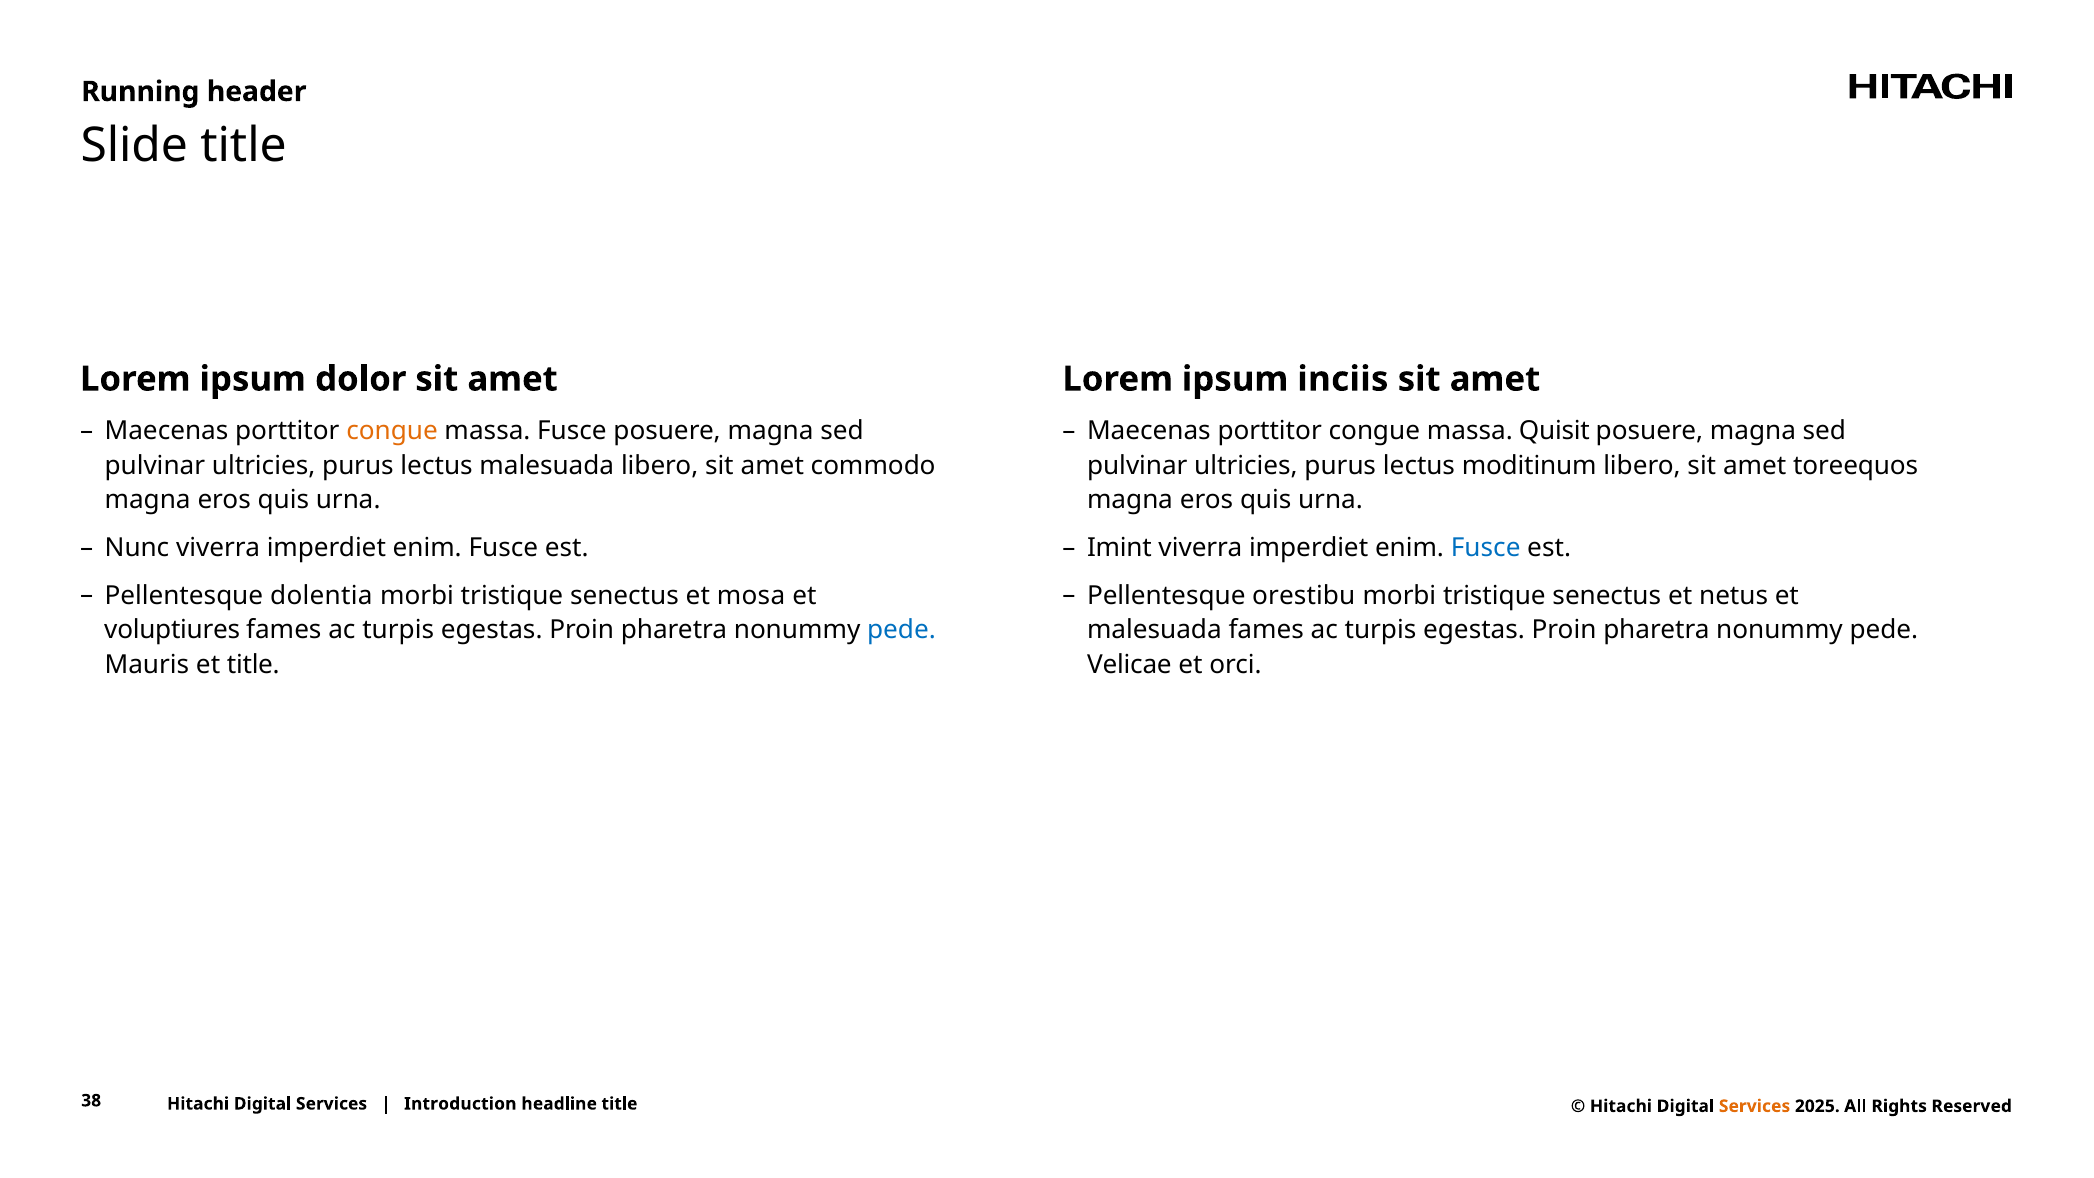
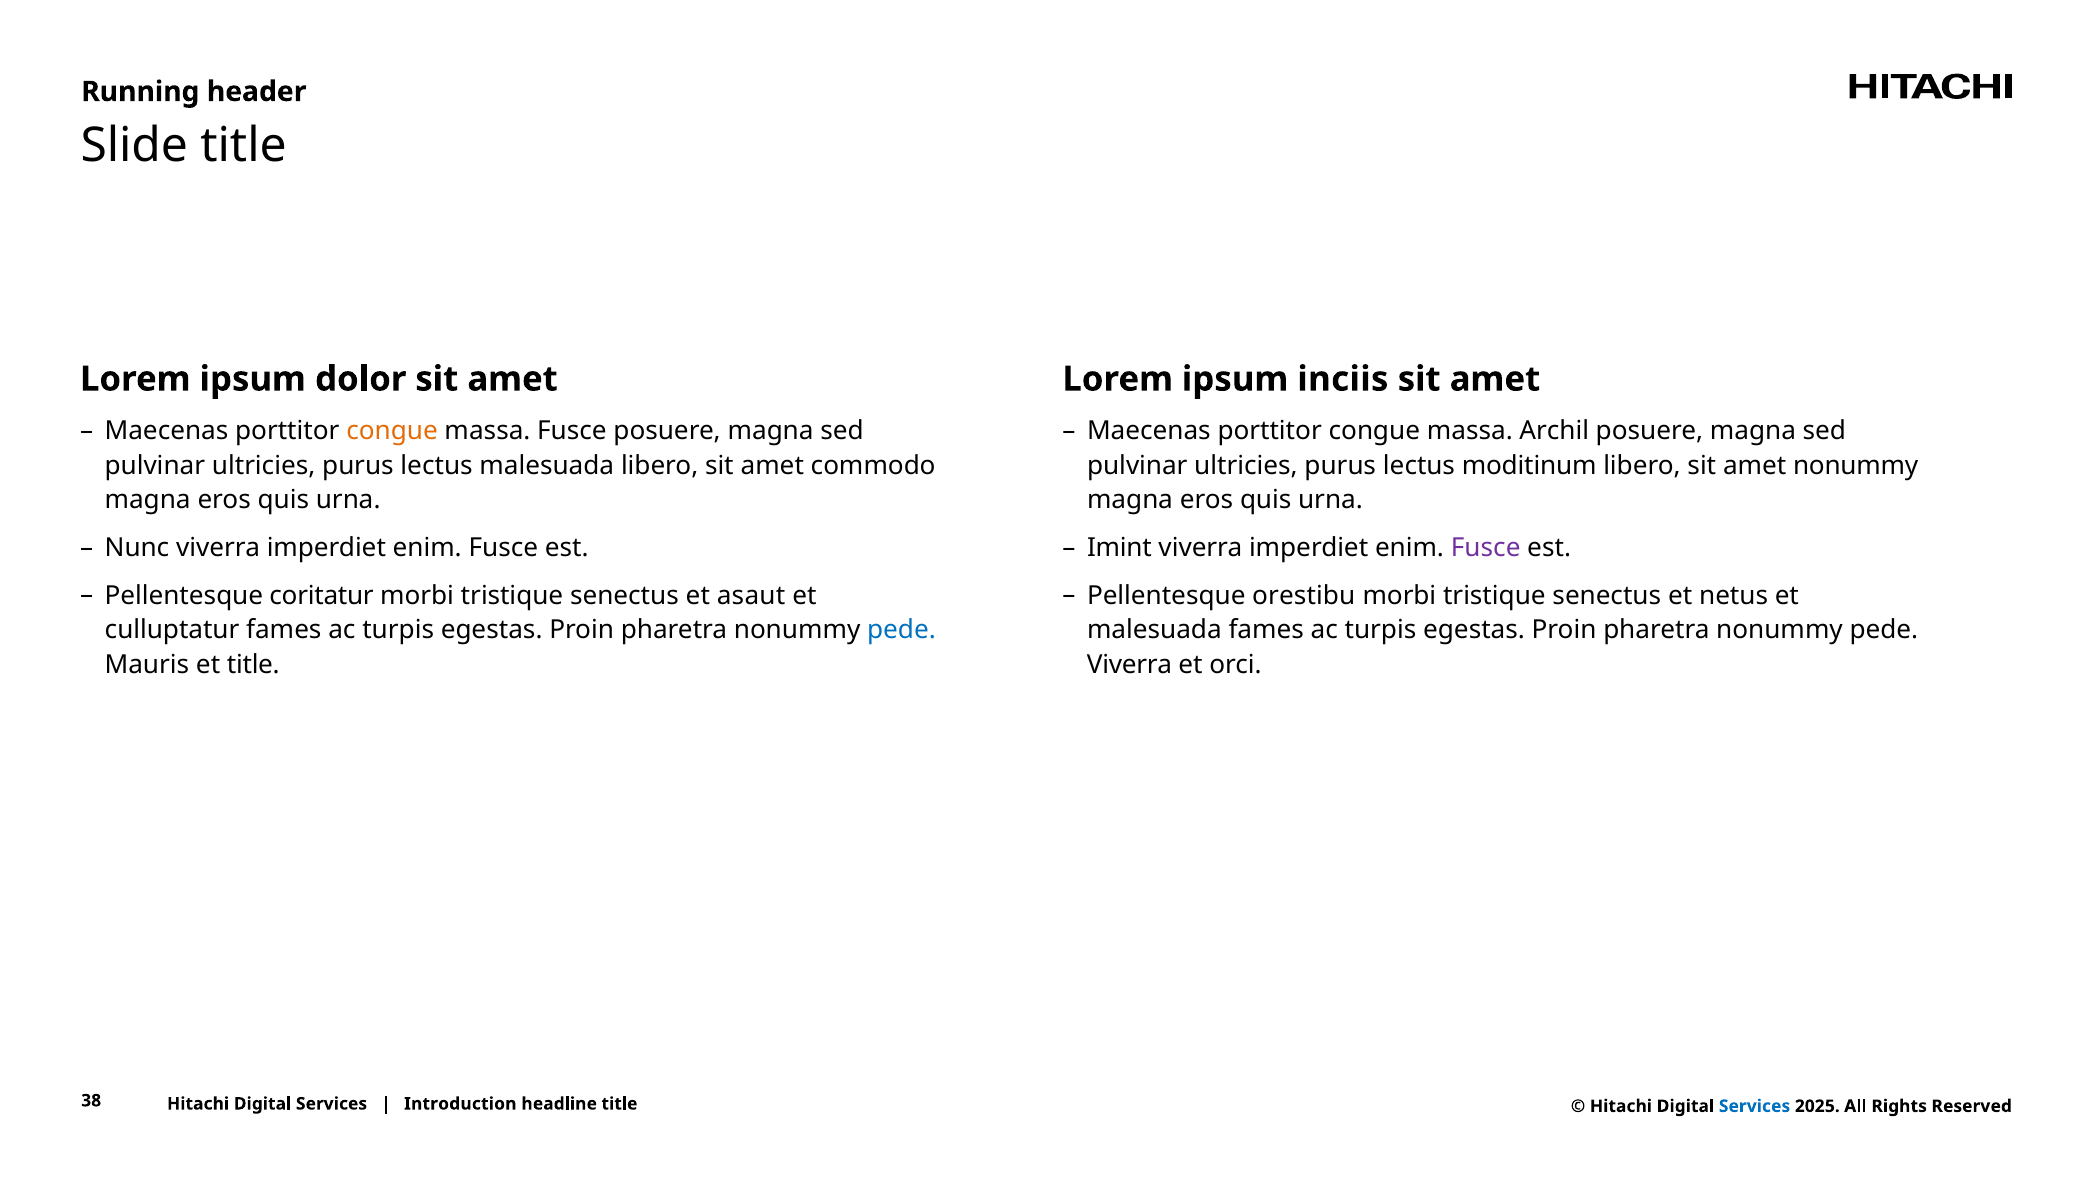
Quisit: Quisit -> Archil (1554, 431)
amet toreequos: toreequos -> nonummy (1856, 466)
Fusce colour: blue -> purple (1486, 548)
dolentia: dolentia -> coritatur (322, 595)
mosa: mosa -> asaut (751, 595)
voluptiures: voluptiures -> culluptatur (172, 630)
Velicae: Velicae -> Viverra (1129, 665)
Services colour: orange -> blue (1755, 1106)
